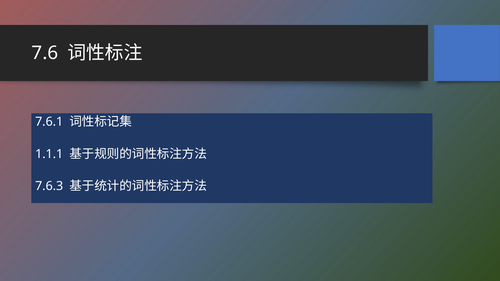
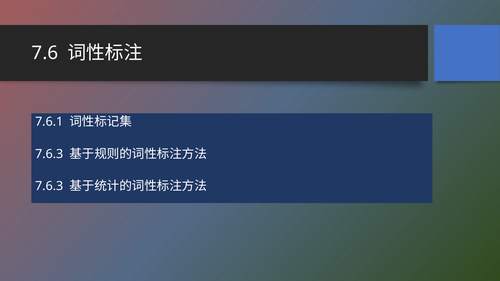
1.1.1: 1.1.1 -> 7.6.3 (49, 154)
